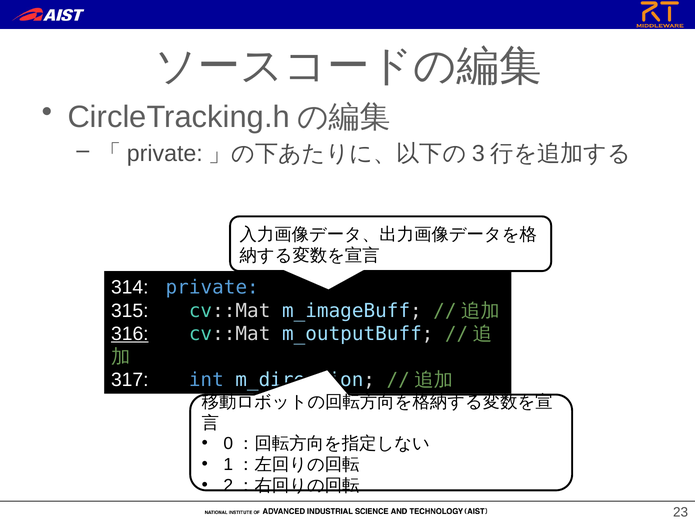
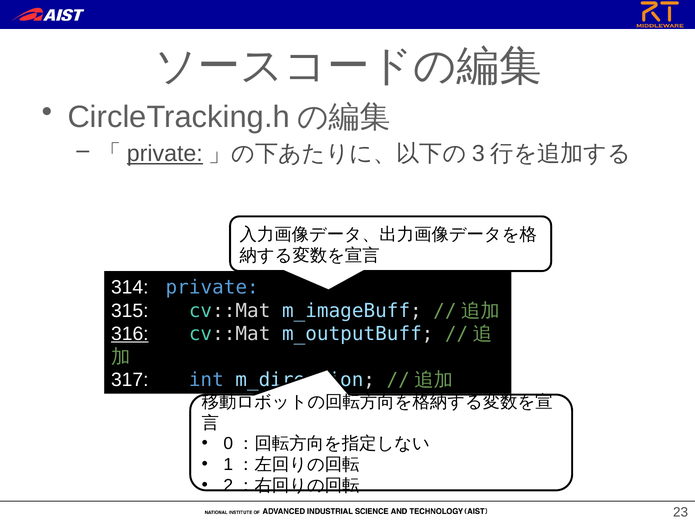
private underline: none -> present (165, 154)
